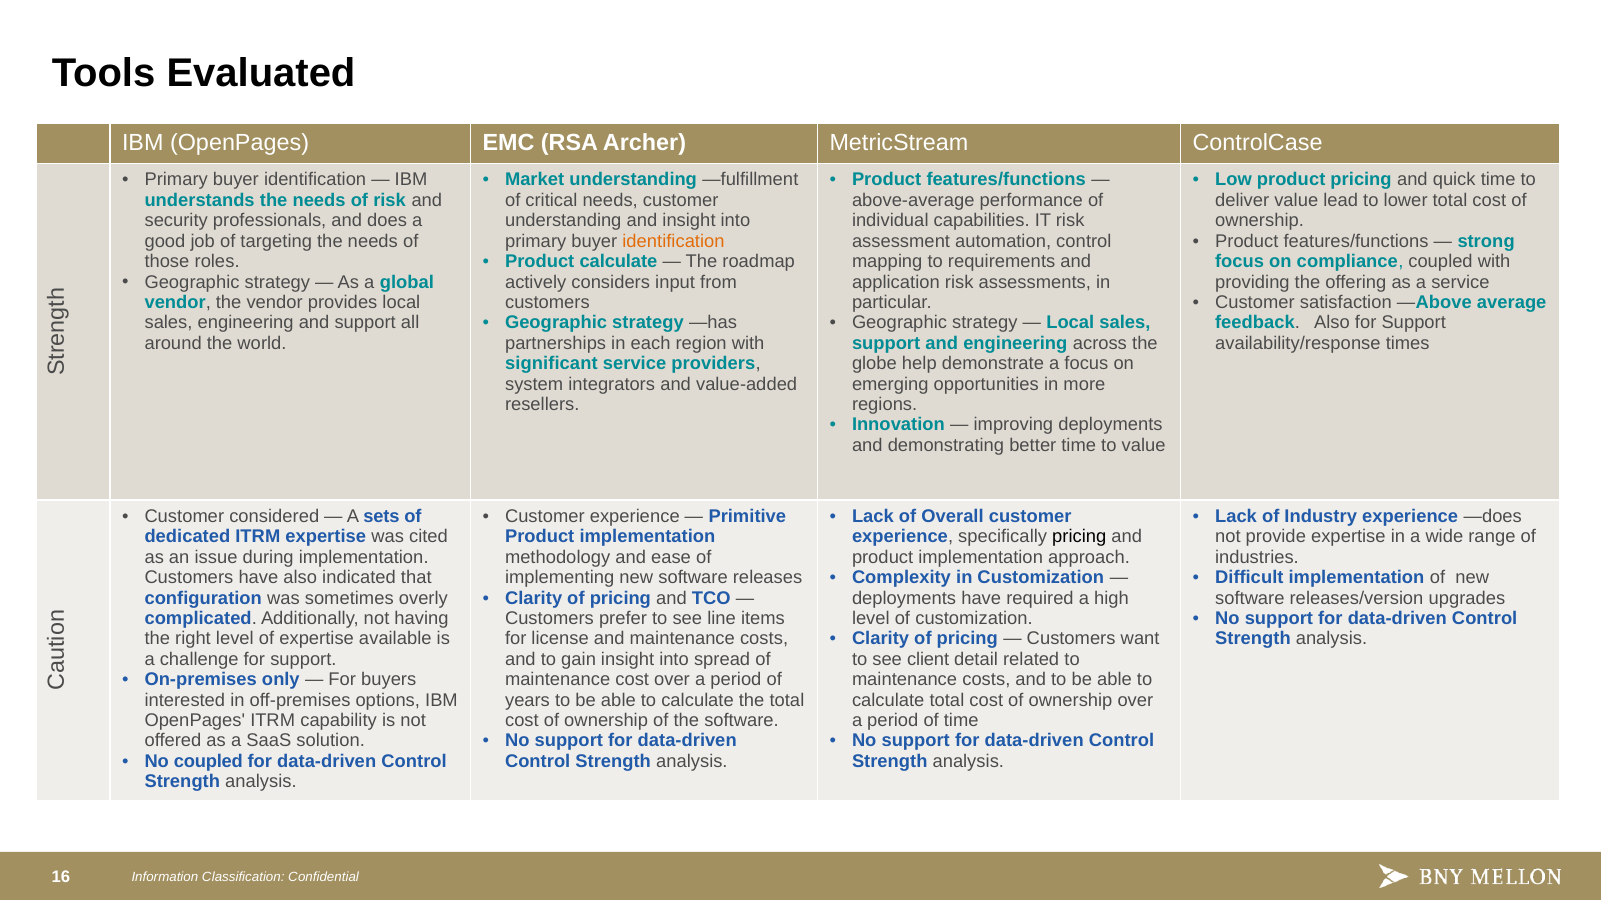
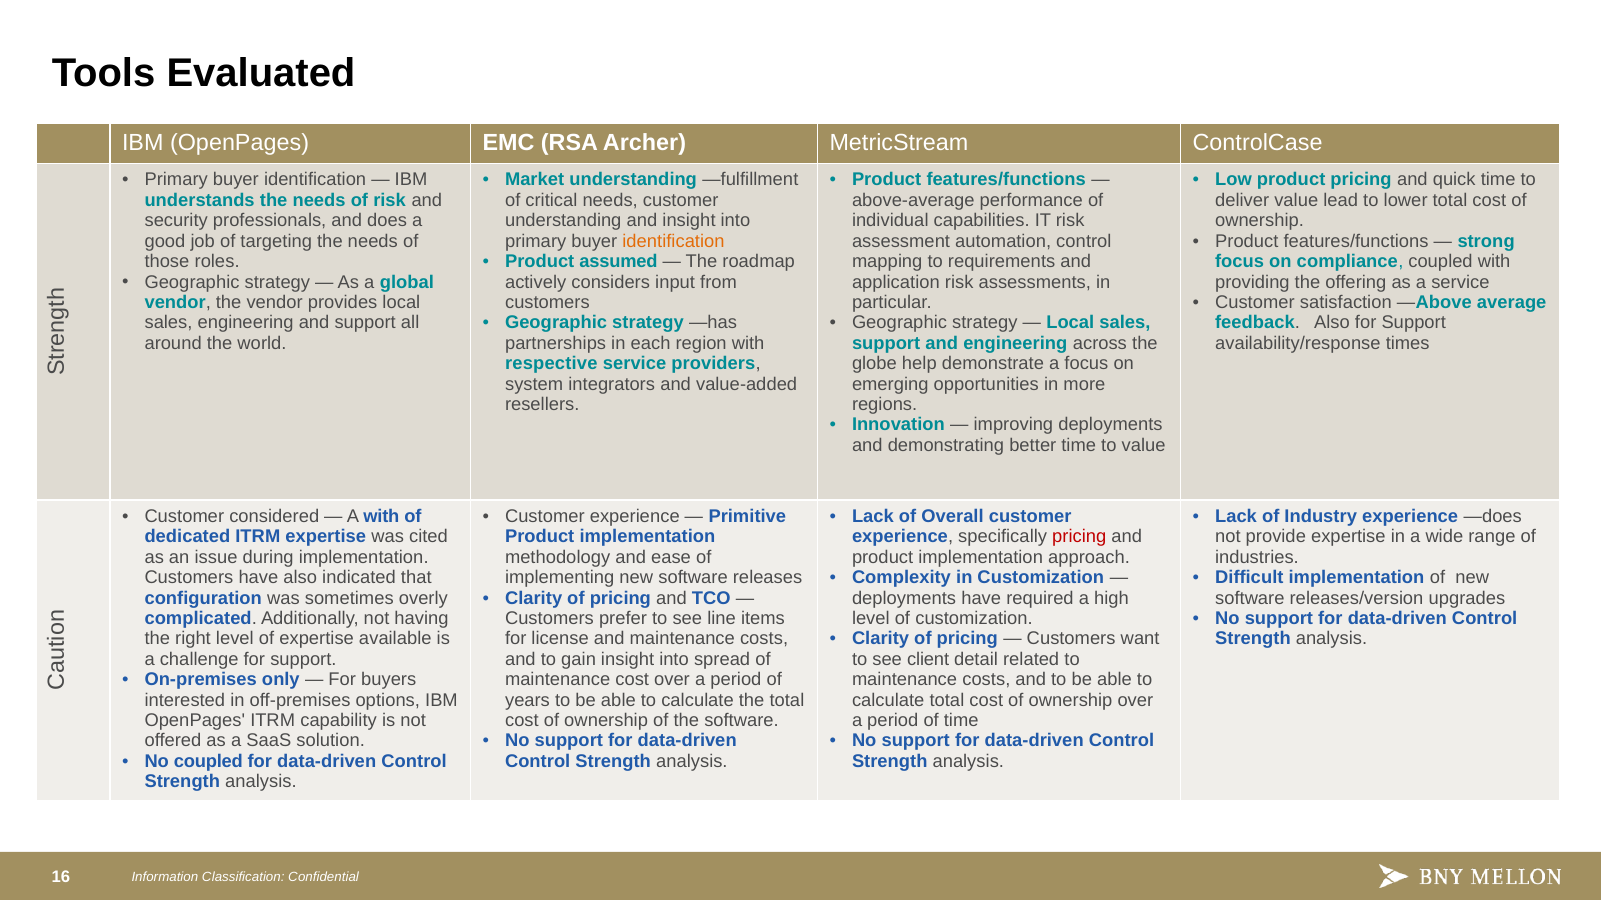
Product calculate: calculate -> assumed (618, 262)
significant: significant -> respective (551, 364)
A sets: sets -> with (381, 517)
pricing colour: black -> red (1079, 537)
